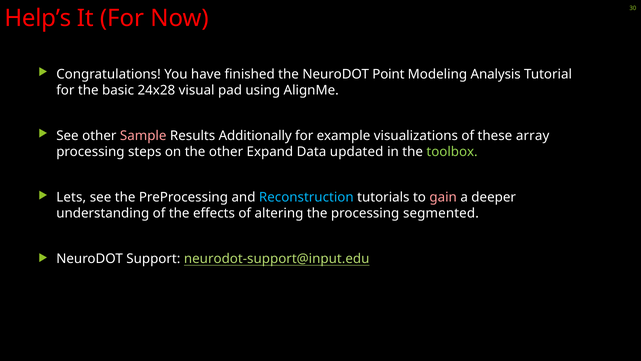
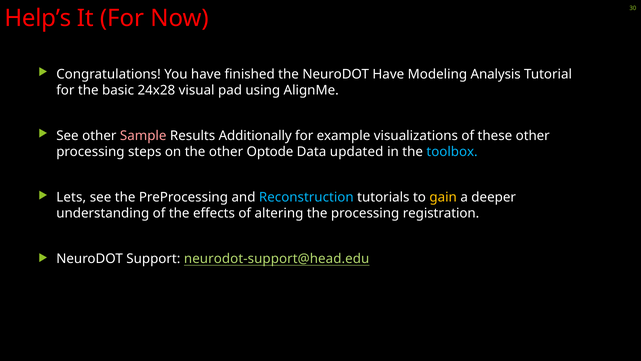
NeuroDOT Point: Point -> Have (388, 74)
these array: array -> other (533, 136)
Expand: Expand -> Optode (270, 152)
toolbox colour: light green -> light blue (452, 152)
gain colour: pink -> yellow (443, 197)
segmented: segmented -> registration (441, 213)
neurodot-support@input.edu: neurodot-support@input.edu -> neurodot-support@head.edu (277, 259)
